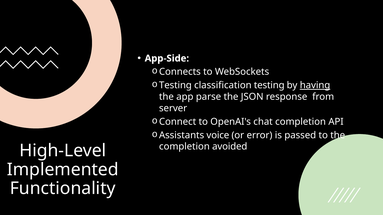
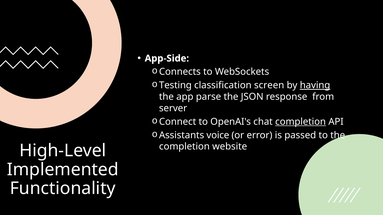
classification testing: testing -> screen (269, 85)
completion underline: none -> present (301, 122)
avoided: avoided -> website (230, 147)
